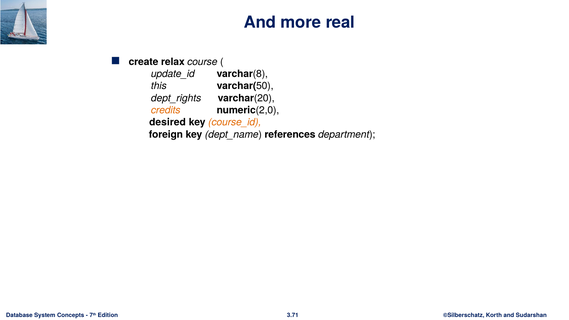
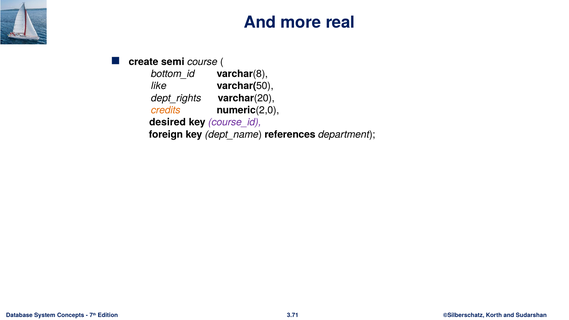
relax: relax -> semi (173, 62)
update_id: update_id -> bottom_id (173, 74)
this: this -> like (159, 86)
course_id colour: orange -> purple (235, 122)
